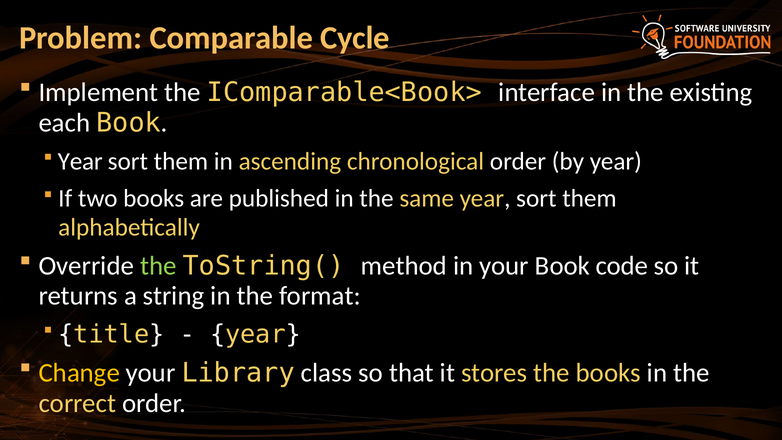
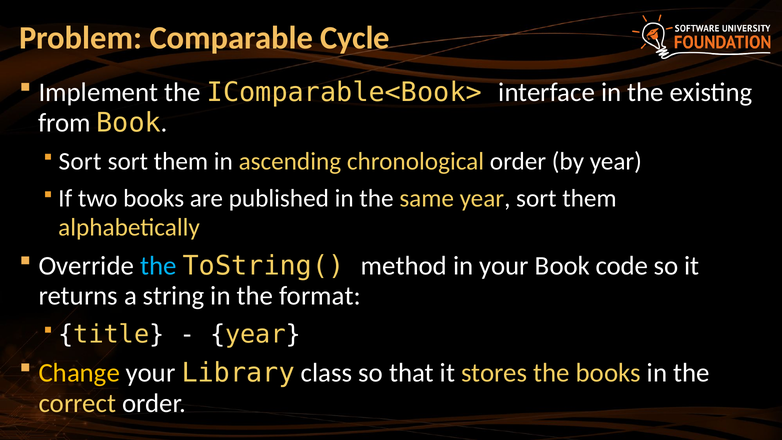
each: each -> from (65, 123)
Year: Year -> Sort (80, 161)
the colour: light green -> light blue (158, 266)
